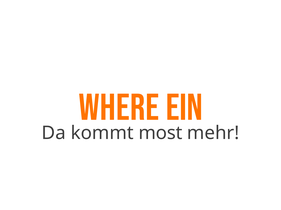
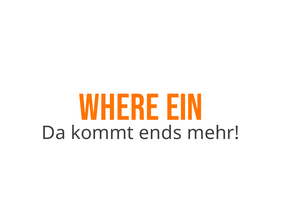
most: most -> ends (160, 133)
